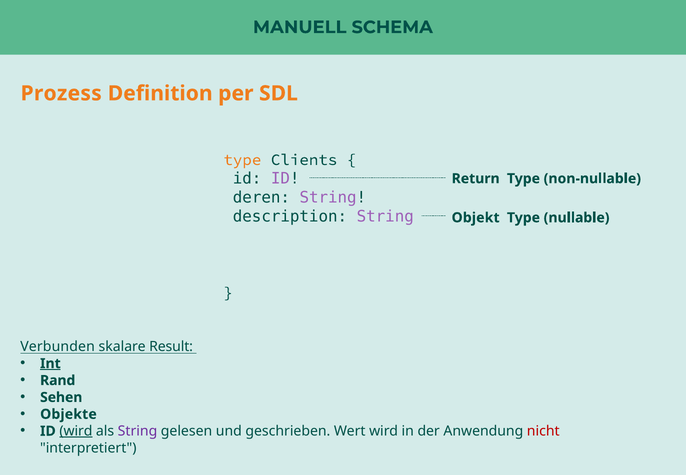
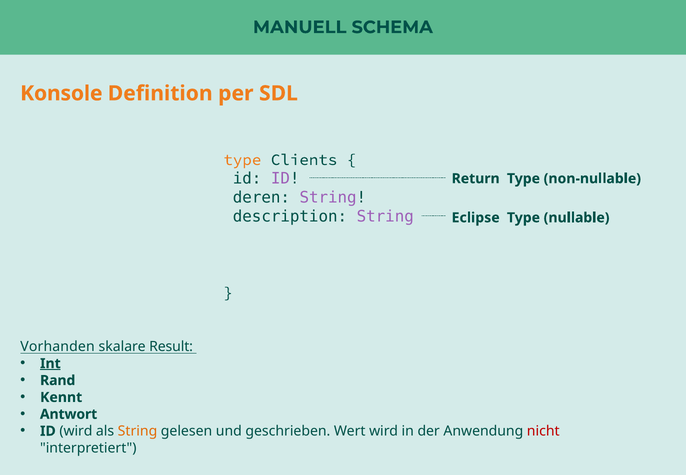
Prozess: Prozess -> Konsole (61, 93)
Objekt: Objekt -> Eclipse (476, 218)
Verbunden: Verbunden -> Vorhanden (58, 347)
Sehen: Sehen -> Kennt (61, 397)
Objekte: Objekte -> Antwort (69, 414)
wird underline: present -> none (76, 431)
String colour: purple -> orange (138, 431)
